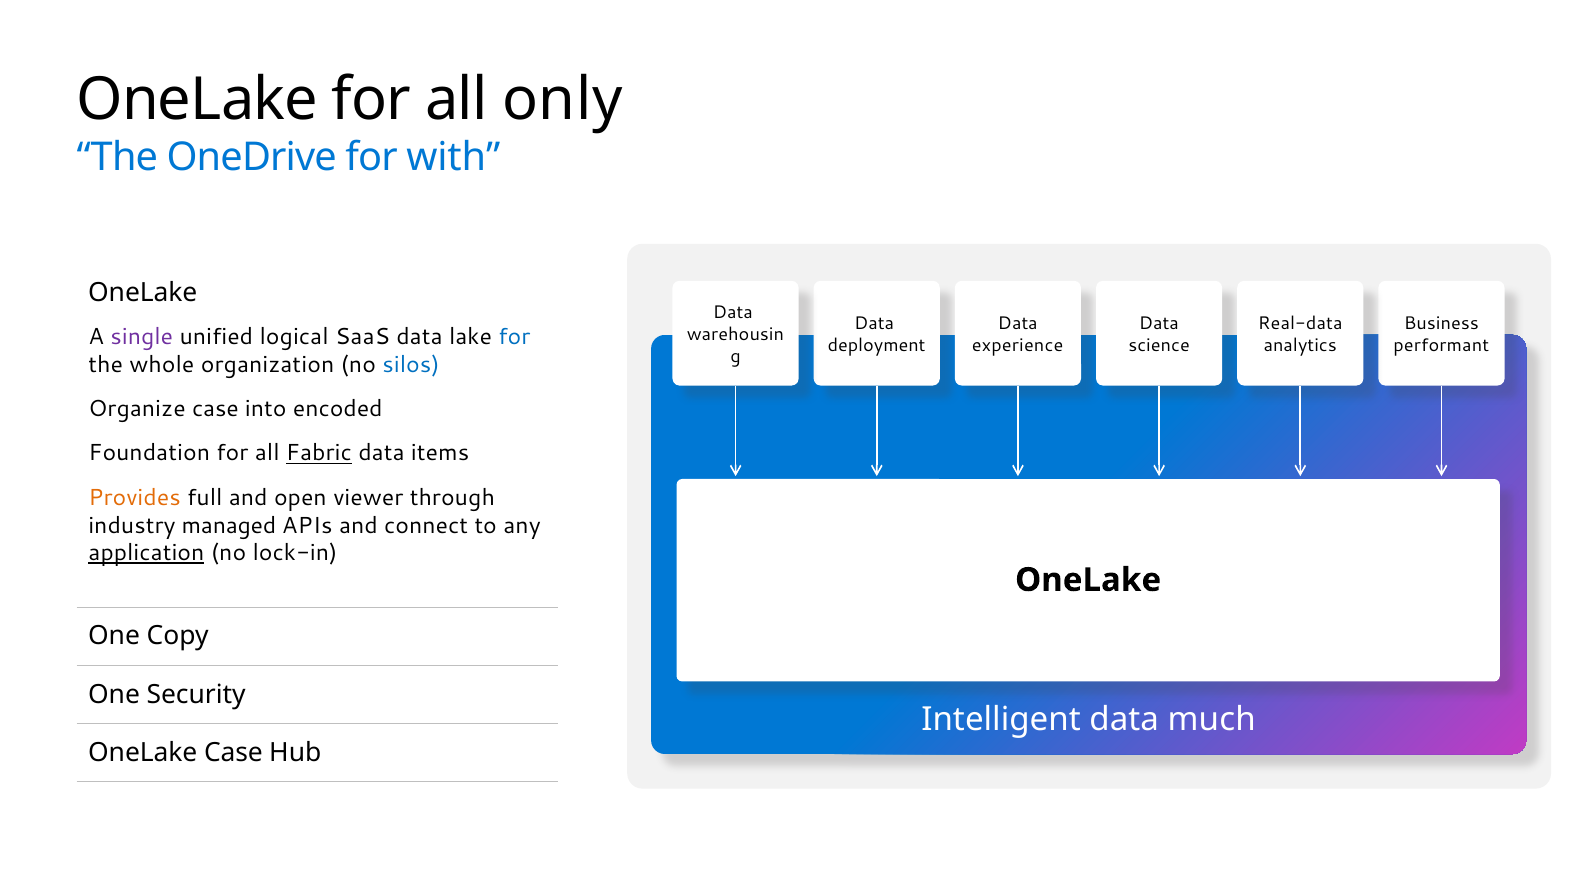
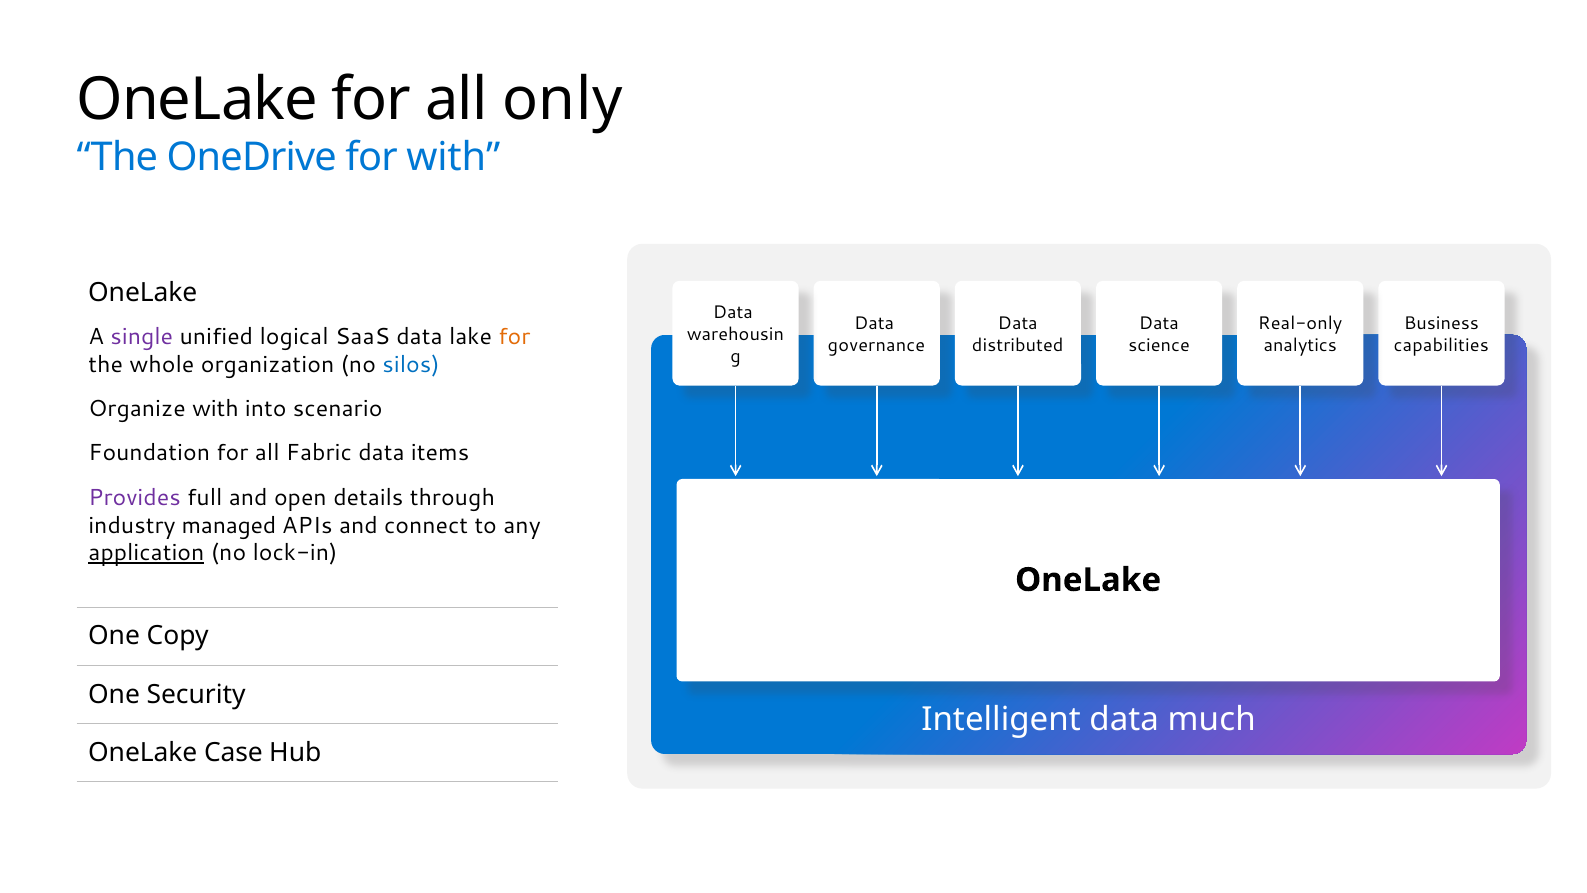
Real-data: Real-data -> Real-only (1300, 323)
for colour: blue -> orange (514, 337)
deployment: deployment -> governance (876, 345)
experience: experience -> distributed (1018, 345)
performant: performant -> capabilities (1441, 345)
Organize case: case -> with (215, 409)
encoded: encoded -> scenario (338, 409)
Fabric underline: present -> none (319, 453)
Provides colour: orange -> purple (135, 497)
viewer: viewer -> details (368, 497)
